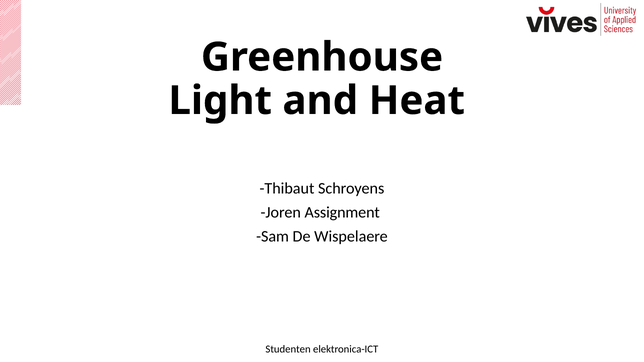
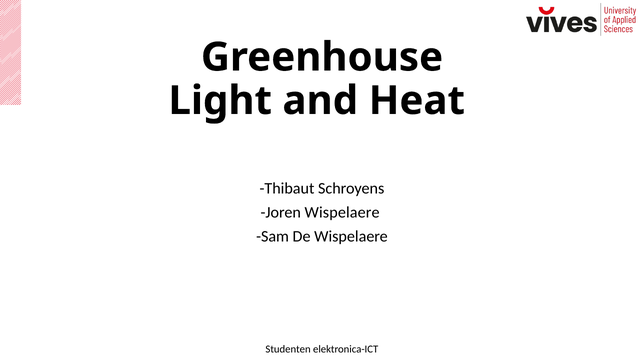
Joren Assignment: Assignment -> Wispelaere (342, 212)
